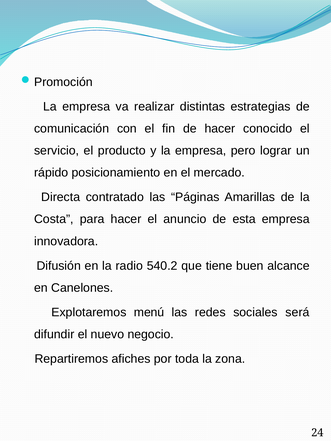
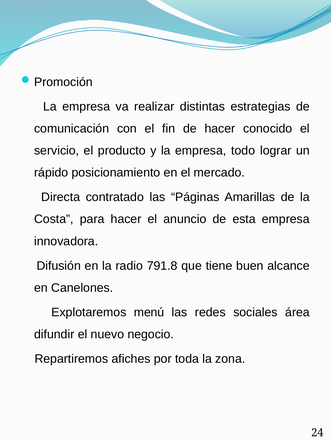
pero: pero -> todo (243, 151)
540.2: 540.2 -> 791.8 (162, 266)
será: será -> área (298, 313)
